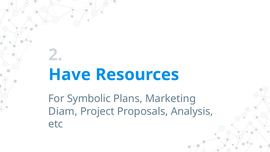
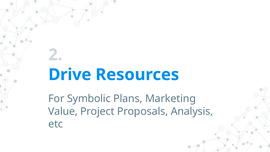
Have: Have -> Drive (70, 75)
Diam: Diam -> Value (63, 111)
